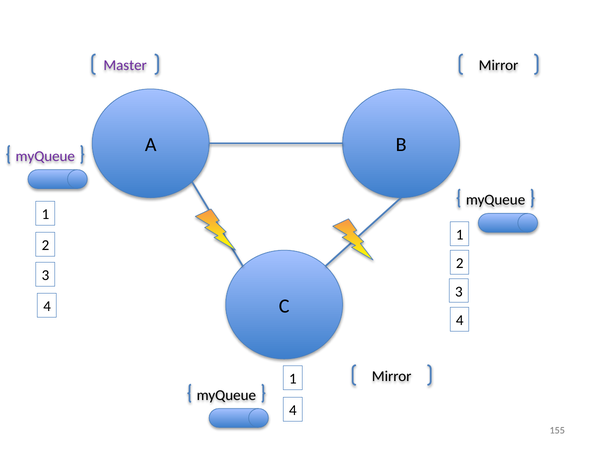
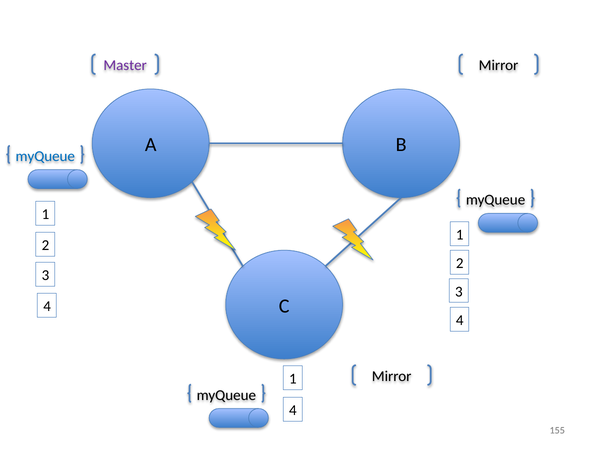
myQueue colour: purple -> blue (45, 156)
